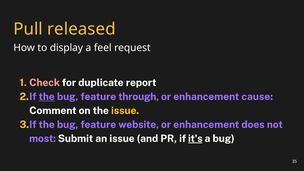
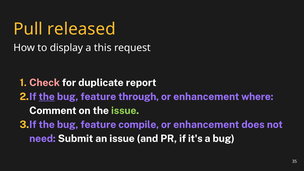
feel: feel -> this (103, 48)
cause: cause -> where (257, 97)
issue colour: yellow -> light green (125, 111)
website: website -> compile (139, 125)
most: most -> need (42, 139)
it's underline: present -> none (195, 139)
